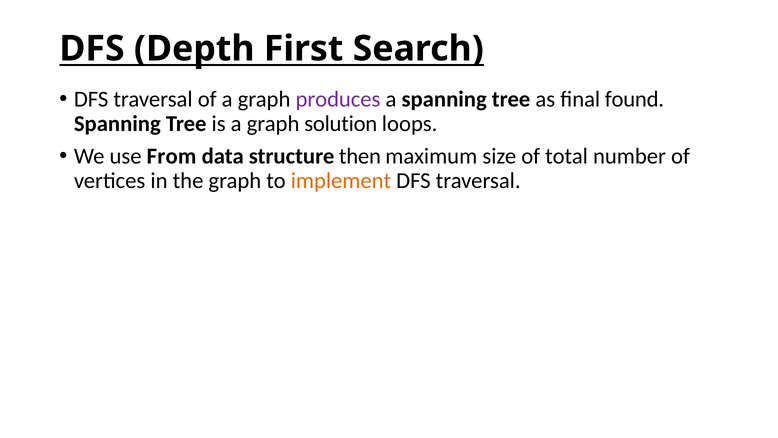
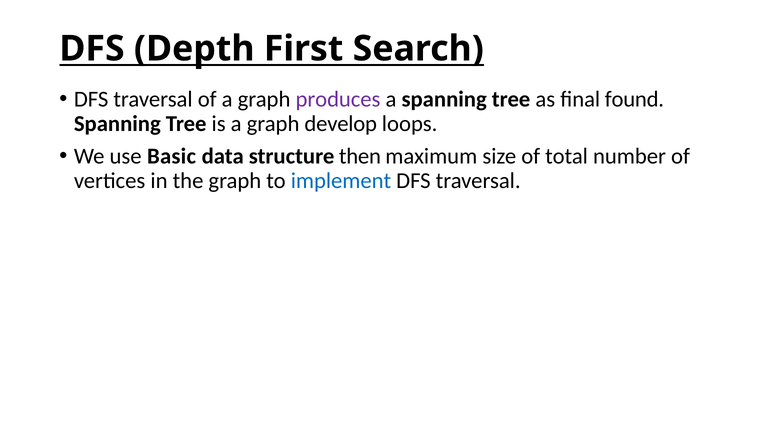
solution: solution -> develop (341, 123)
From: From -> Basic (172, 156)
implement colour: orange -> blue (341, 181)
